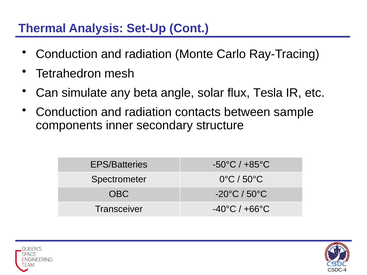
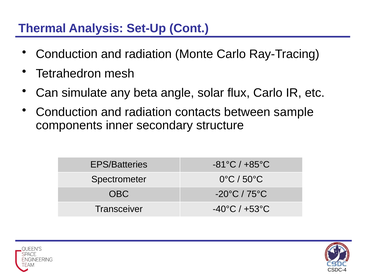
flux Tesla: Tesla -> Carlo (268, 93)
-50°C: -50°C -> -81°C (224, 165)
50°C: 50°C -> 75°C (257, 194)
+66°C: +66°C -> +53°C (257, 209)
